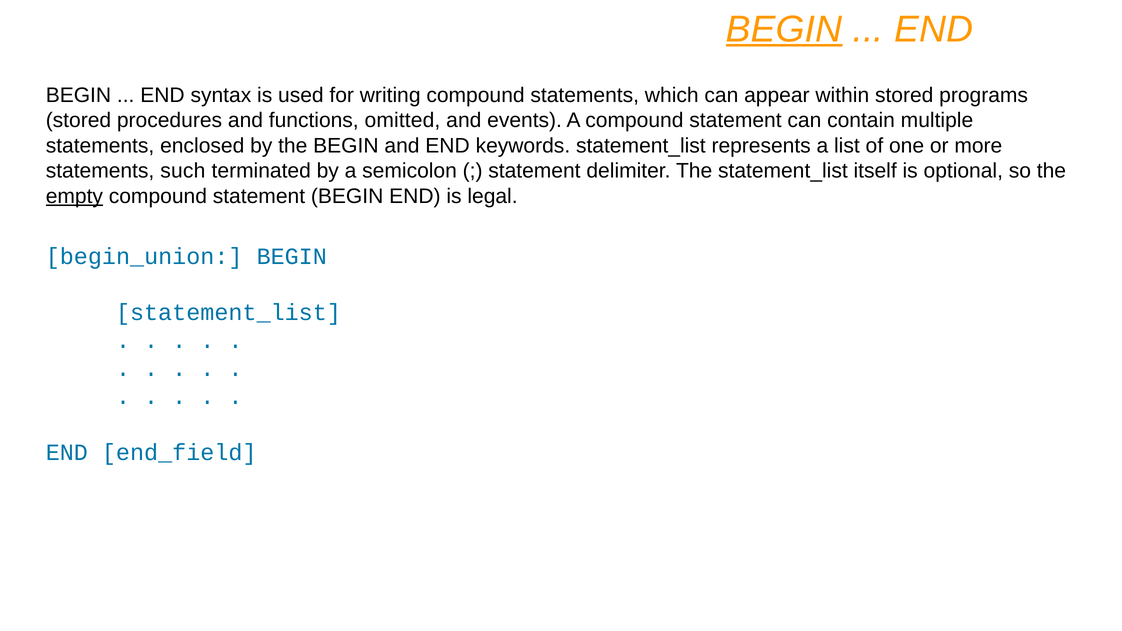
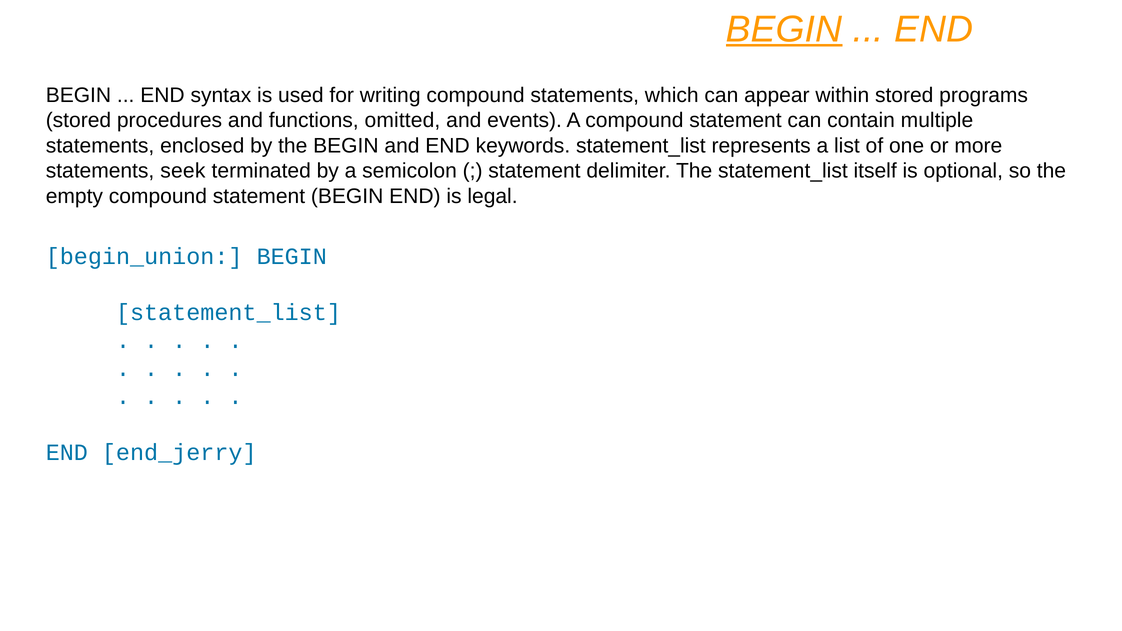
such: such -> seek (183, 171)
empty underline: present -> none (74, 196)
end_field: end_field -> end_jerry (179, 453)
